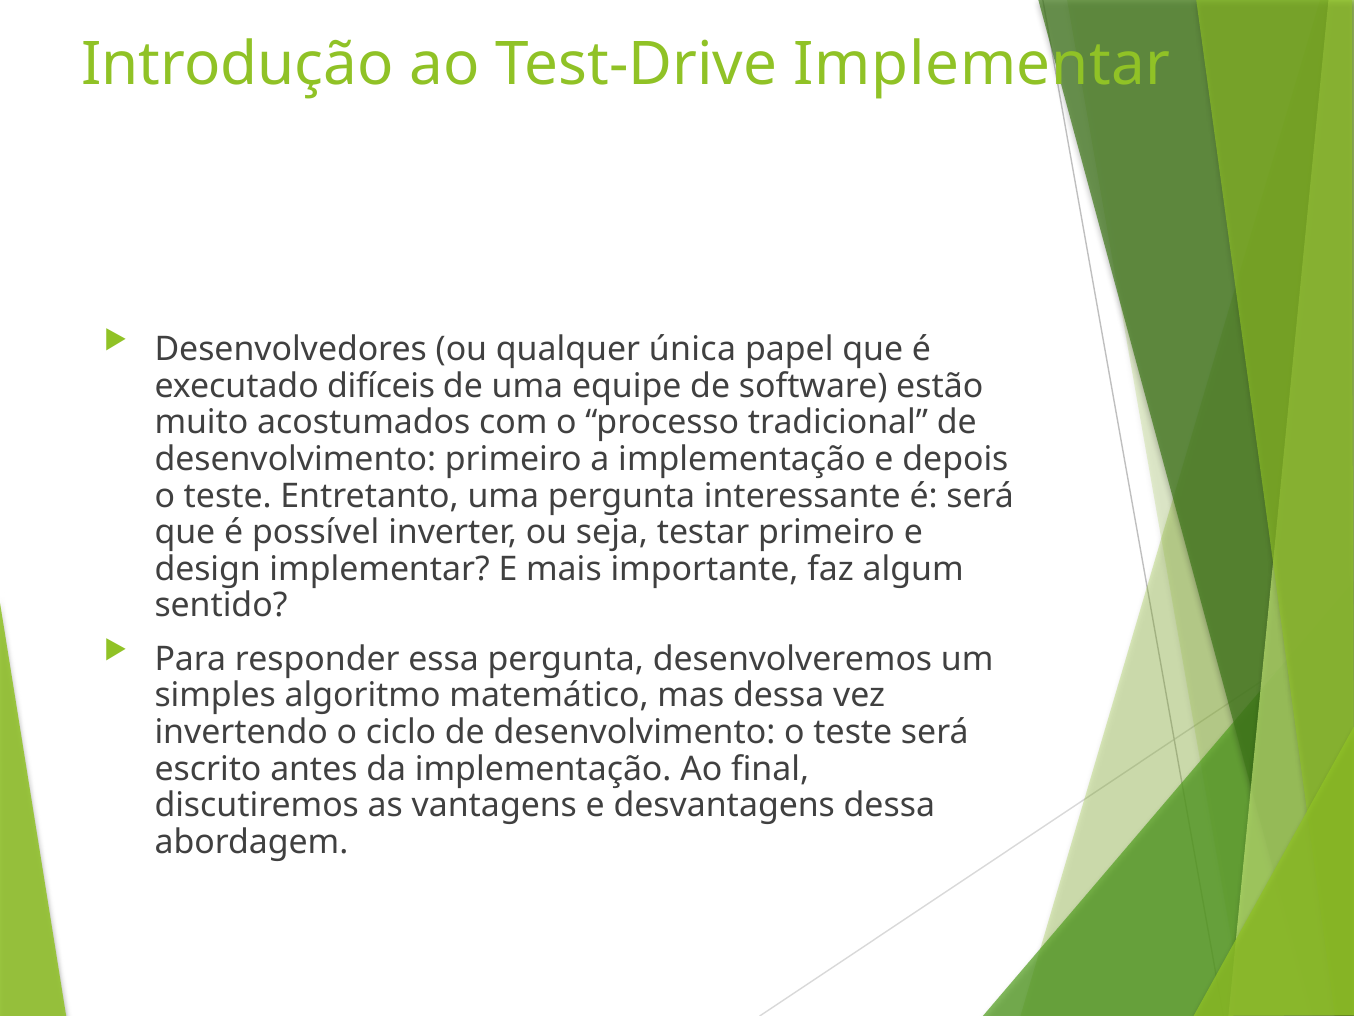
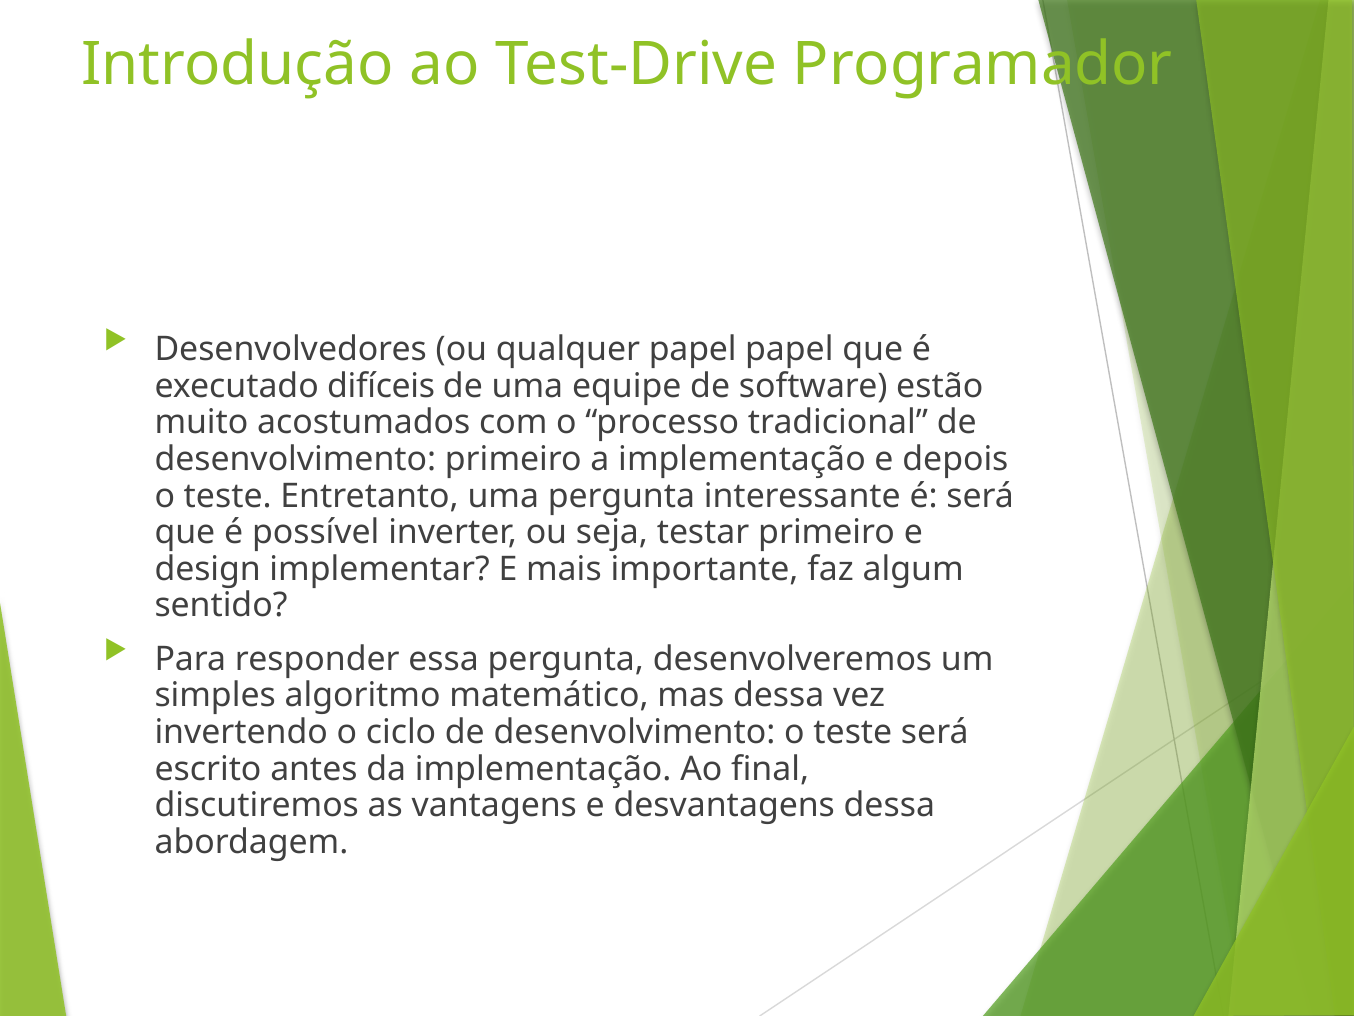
Test-Drive Implementar: Implementar -> Programador (983, 64)
qualquer única: única -> papel (693, 349)
